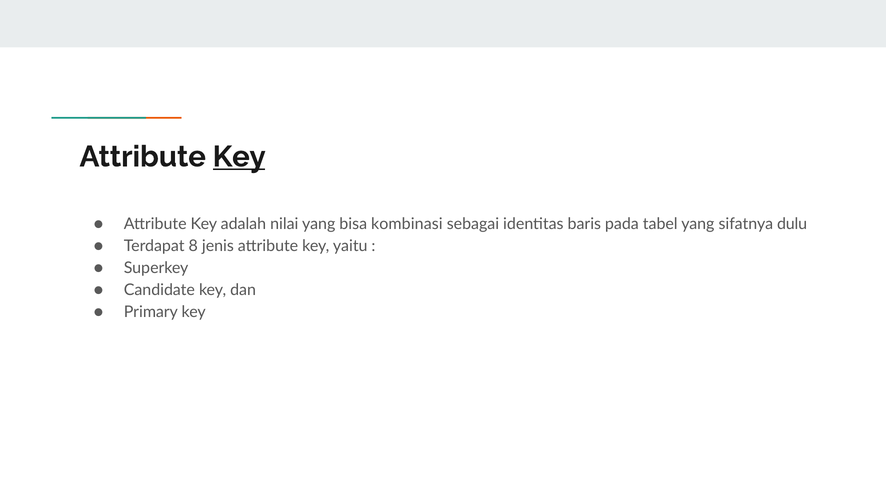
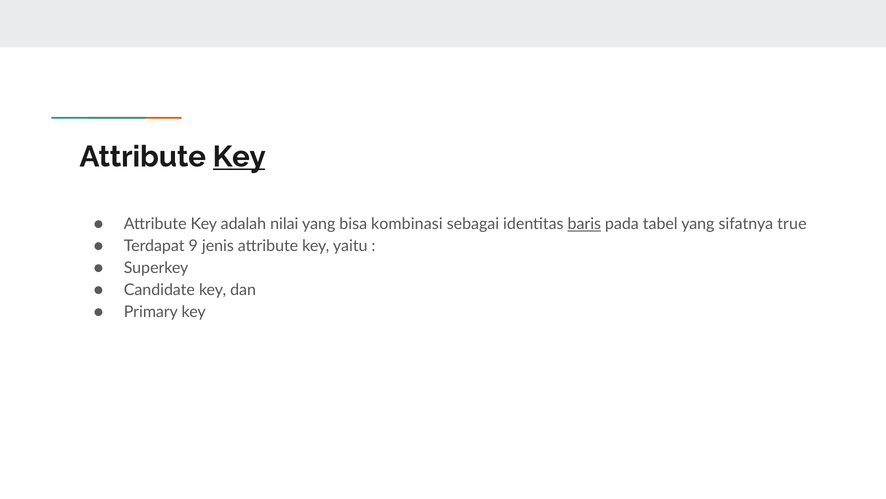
baris underline: none -> present (584, 224)
dulu: dulu -> true (792, 224)
8: 8 -> 9 (193, 246)
